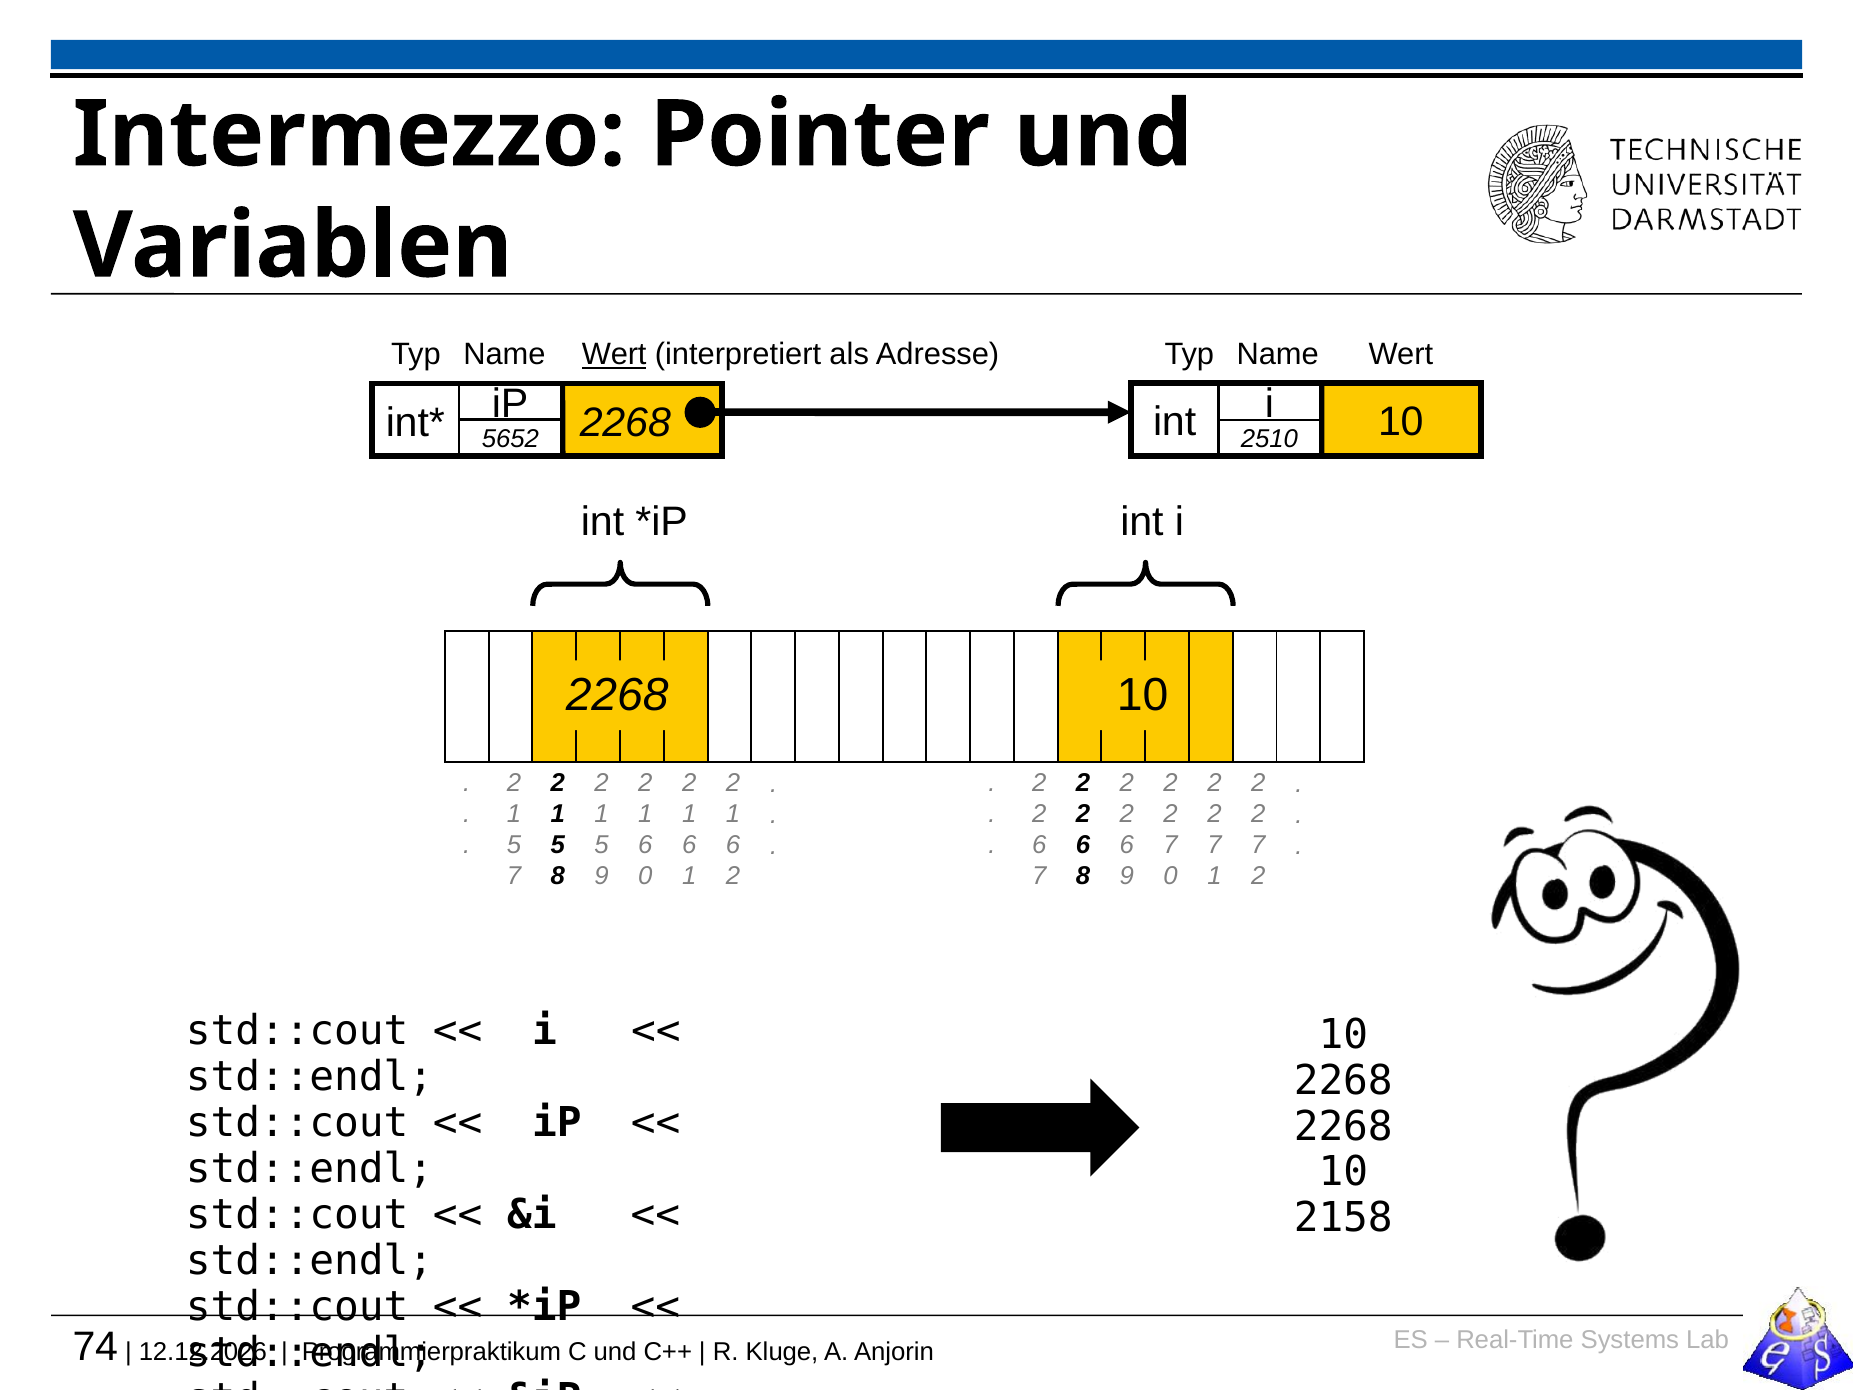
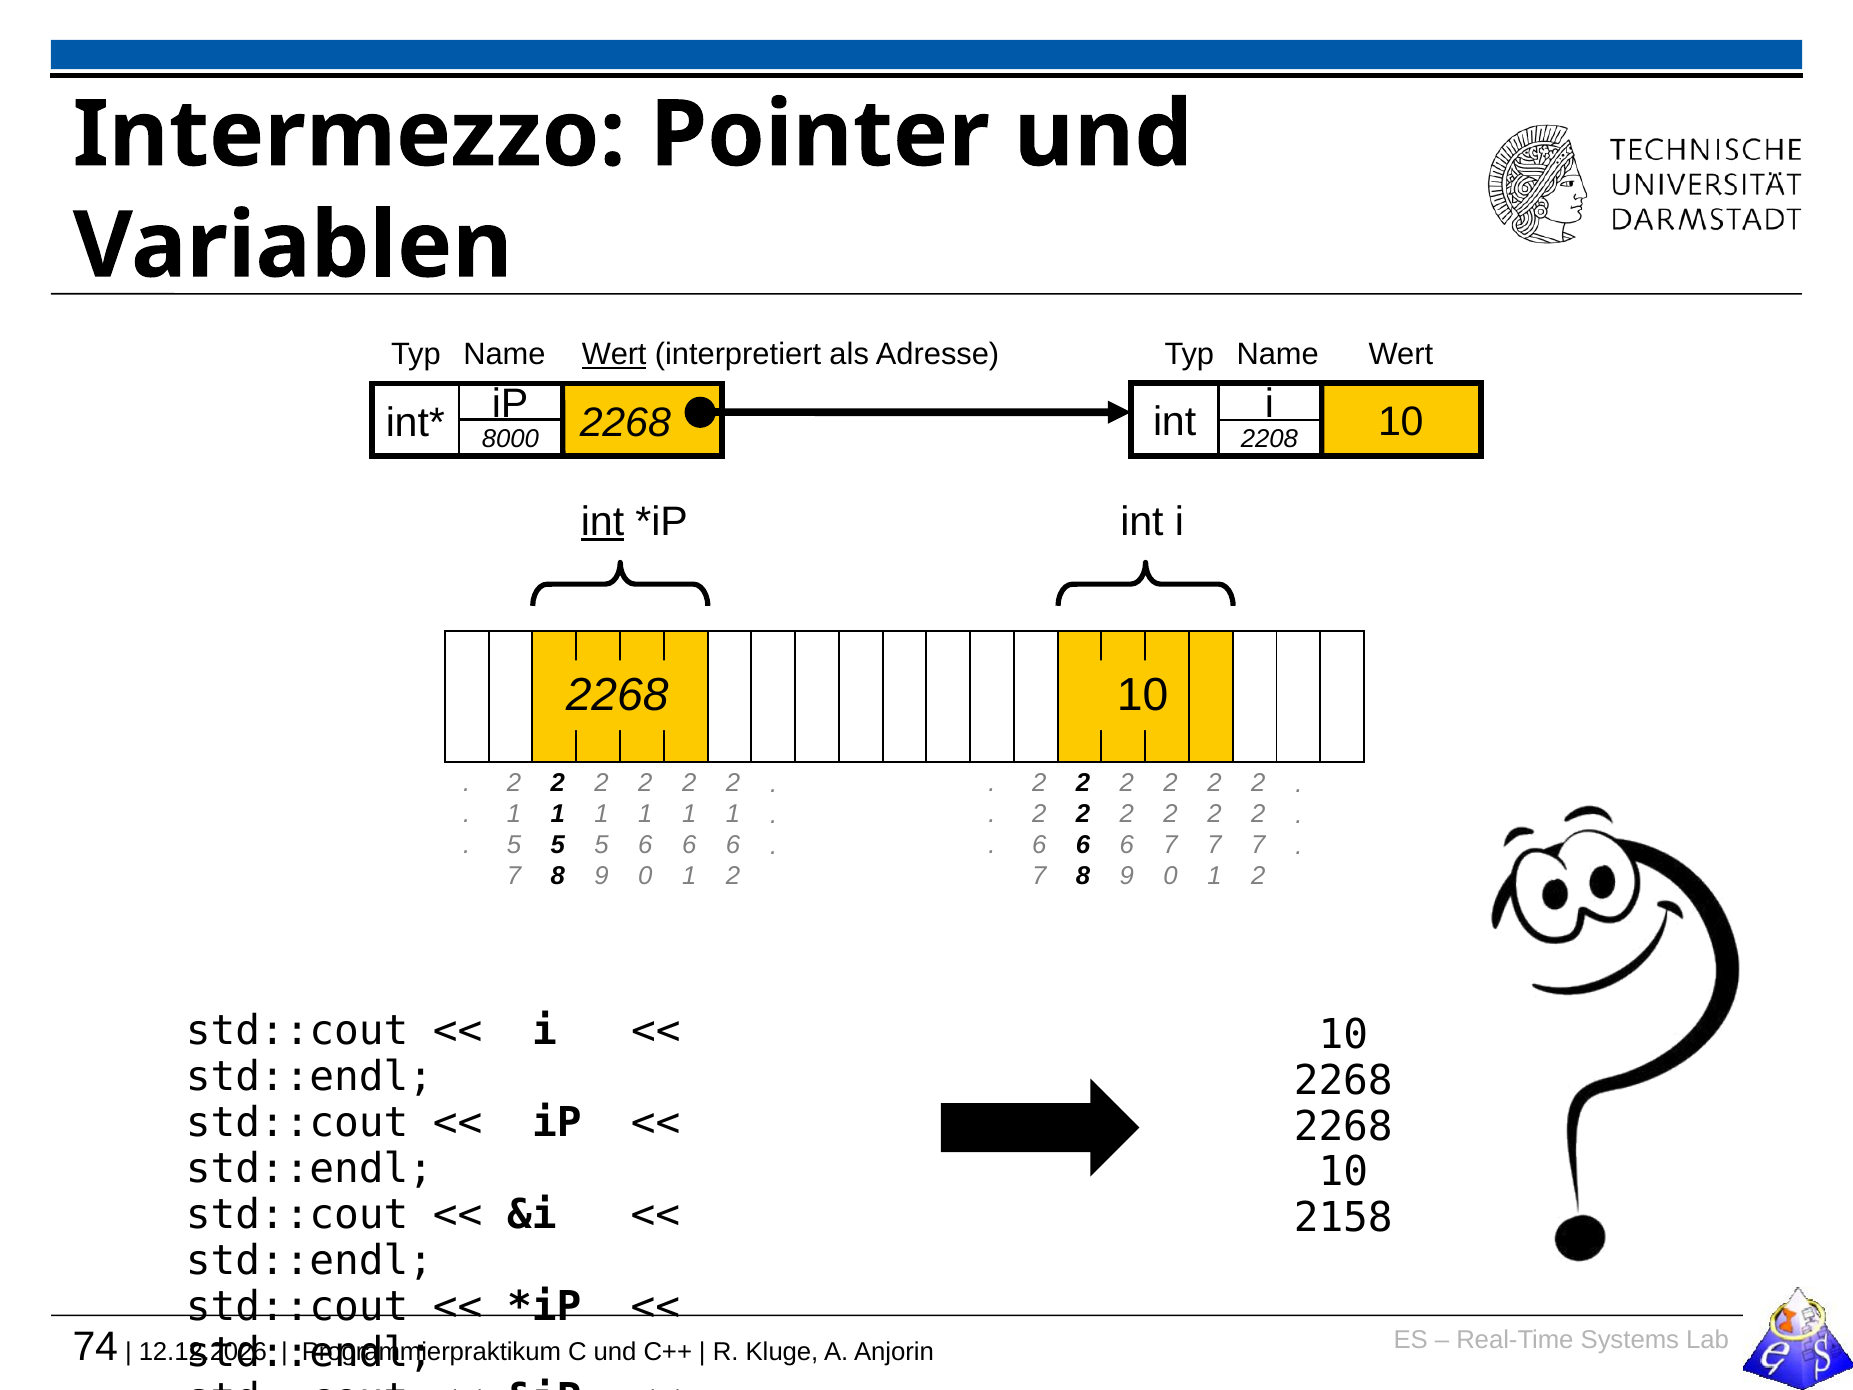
2510: 2510 -> 2208 (1269, 439)
5652: 5652 -> 8000 (510, 439)
int underline: none -> present (603, 522)
